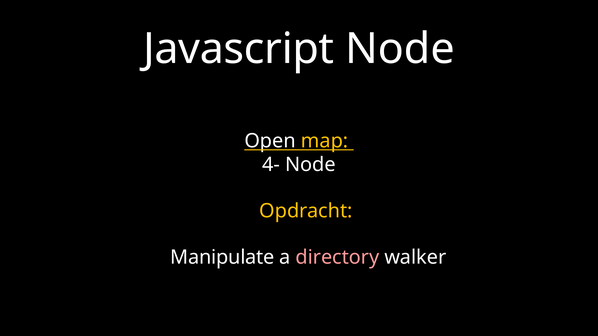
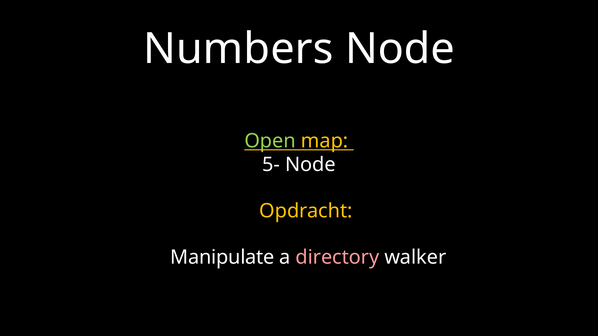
Javascript: Javascript -> Numbers (238, 49)
Open colour: white -> light green (270, 141)
4-: 4- -> 5- (271, 165)
